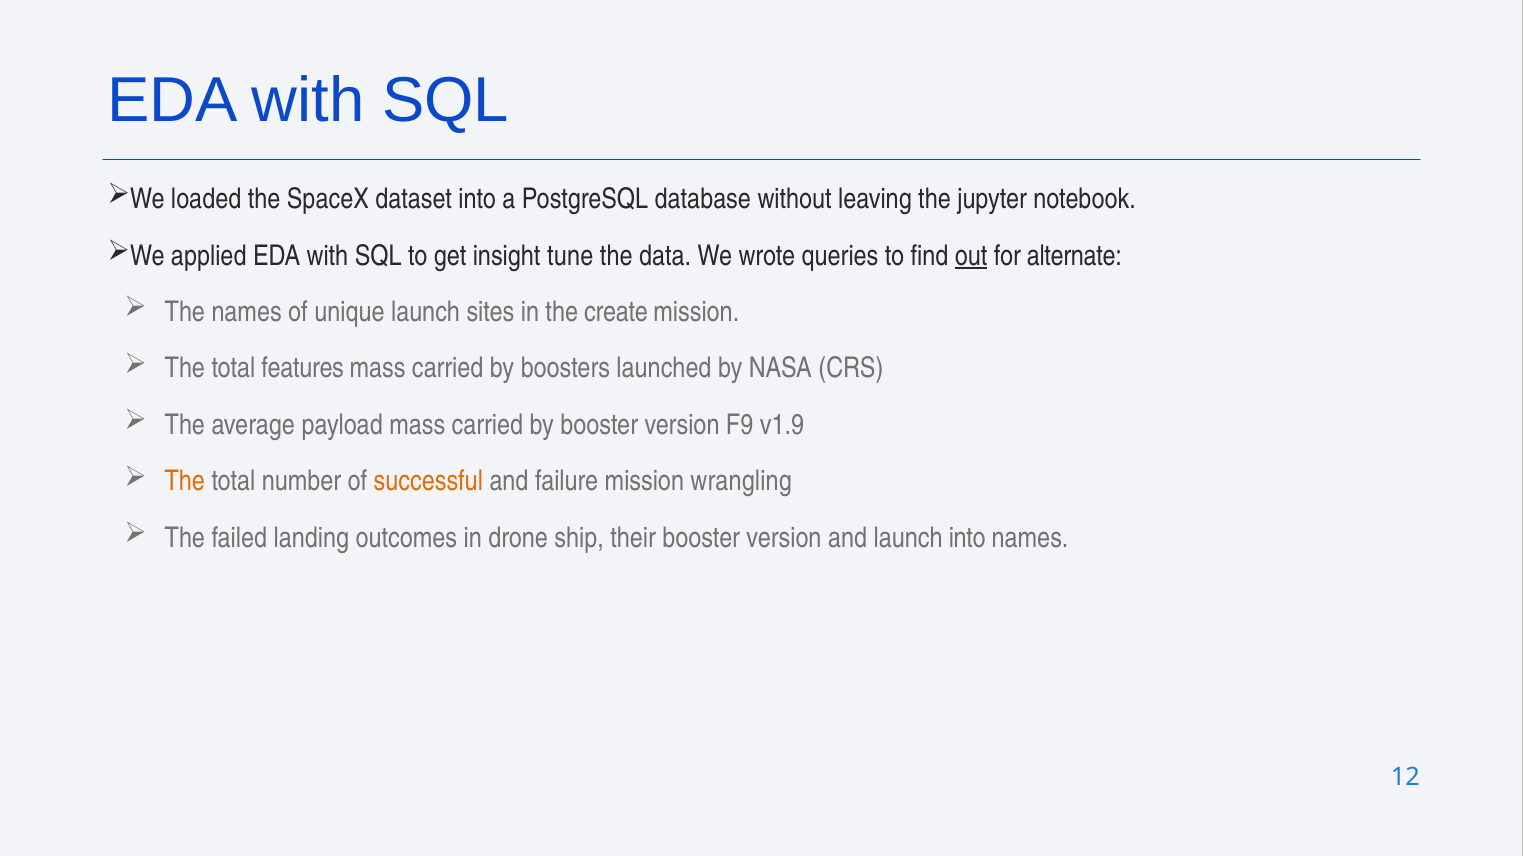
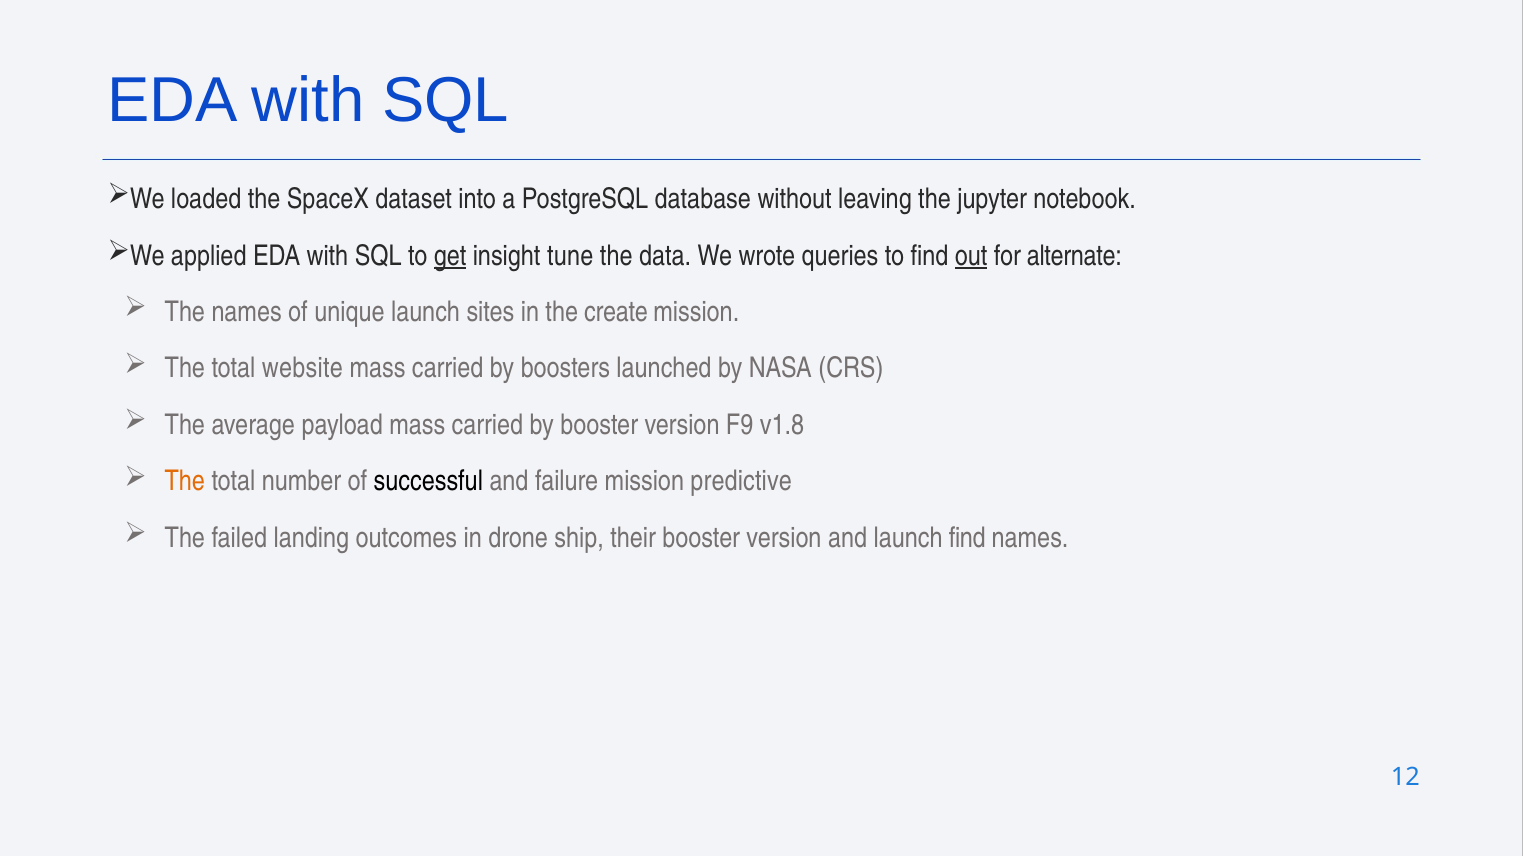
get underline: none -> present (450, 256)
features: features -> website (302, 369)
v1.9: v1.9 -> v1.8 (782, 425)
successful colour: orange -> black (428, 482)
wrangling: wrangling -> predictive (741, 482)
launch into: into -> find (967, 538)
